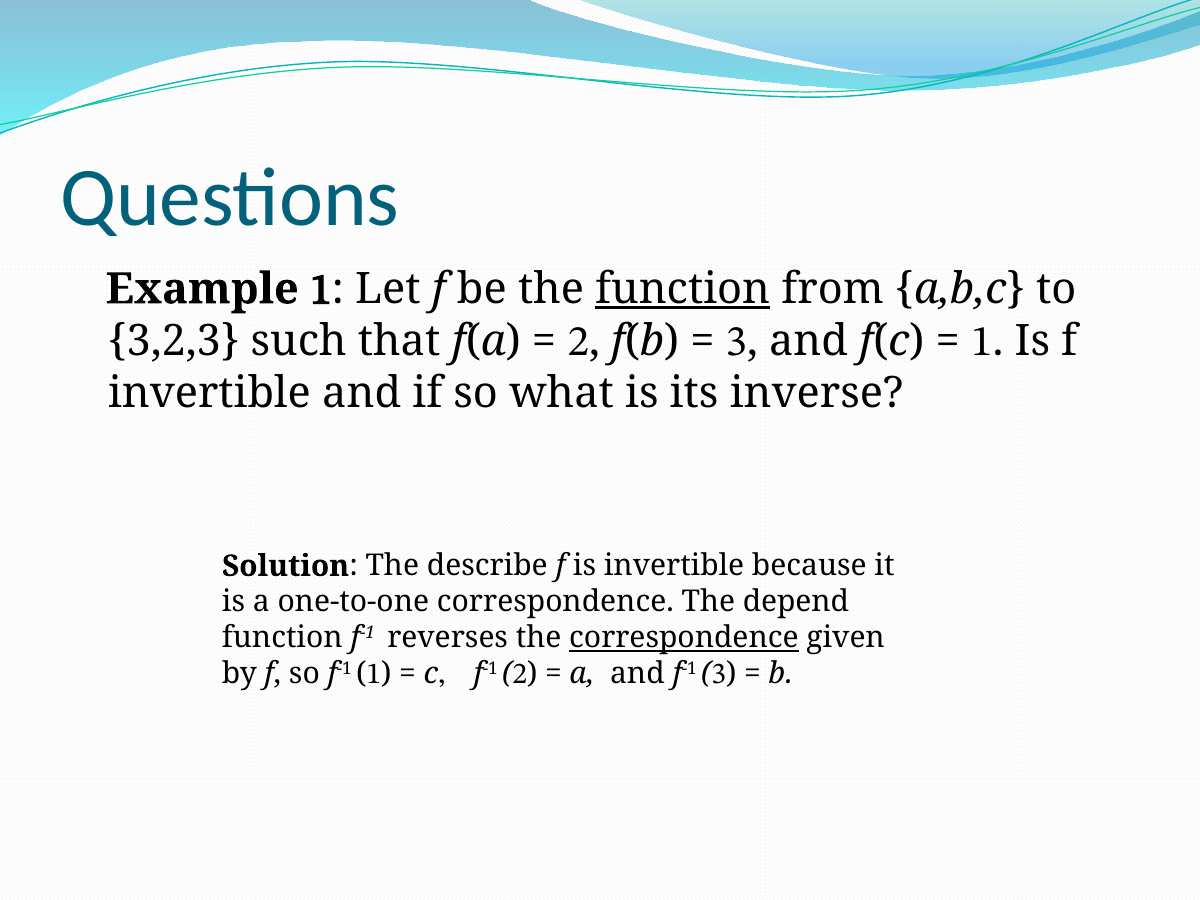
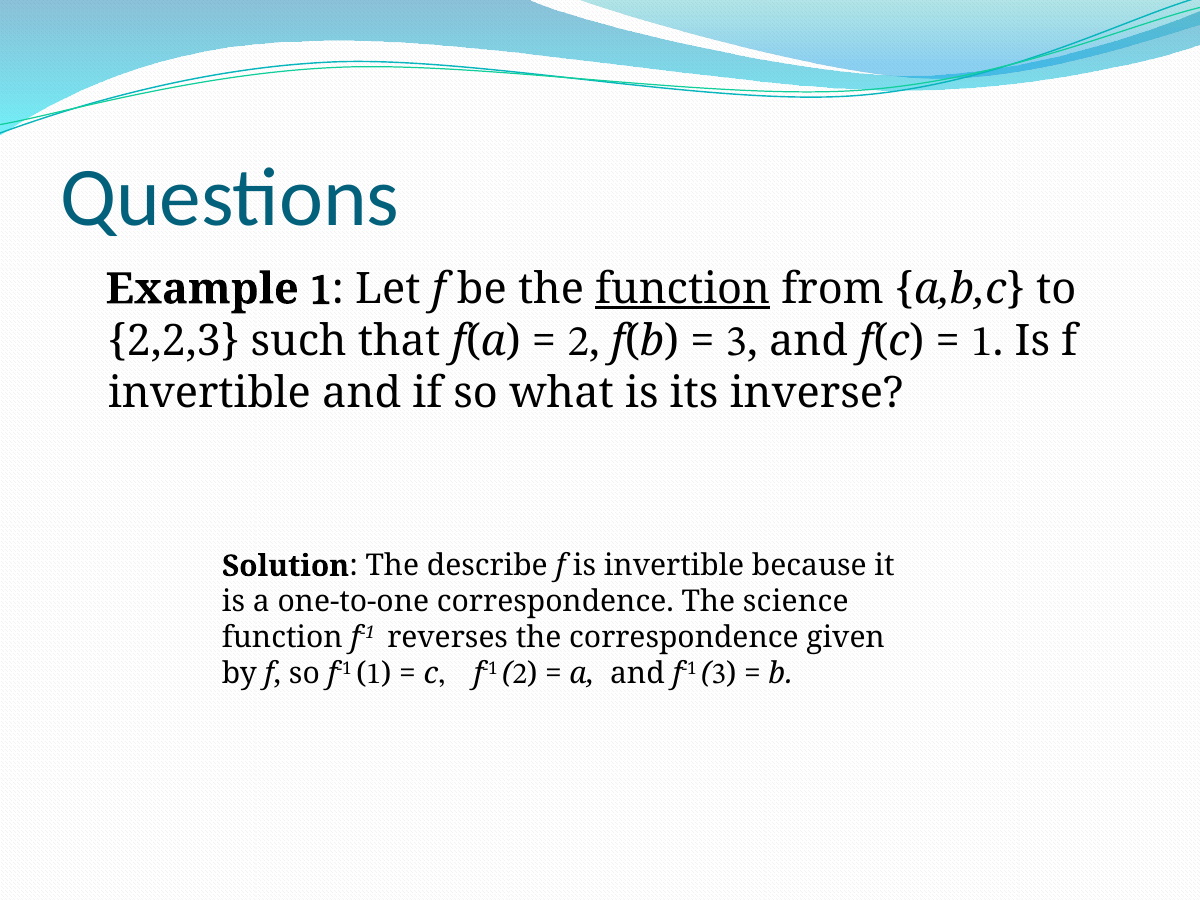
3,2,3: 3,2,3 -> 2,2,3 (174, 341)
depend: depend -> science (796, 602)
correspondence underline: present -> none (684, 638)
